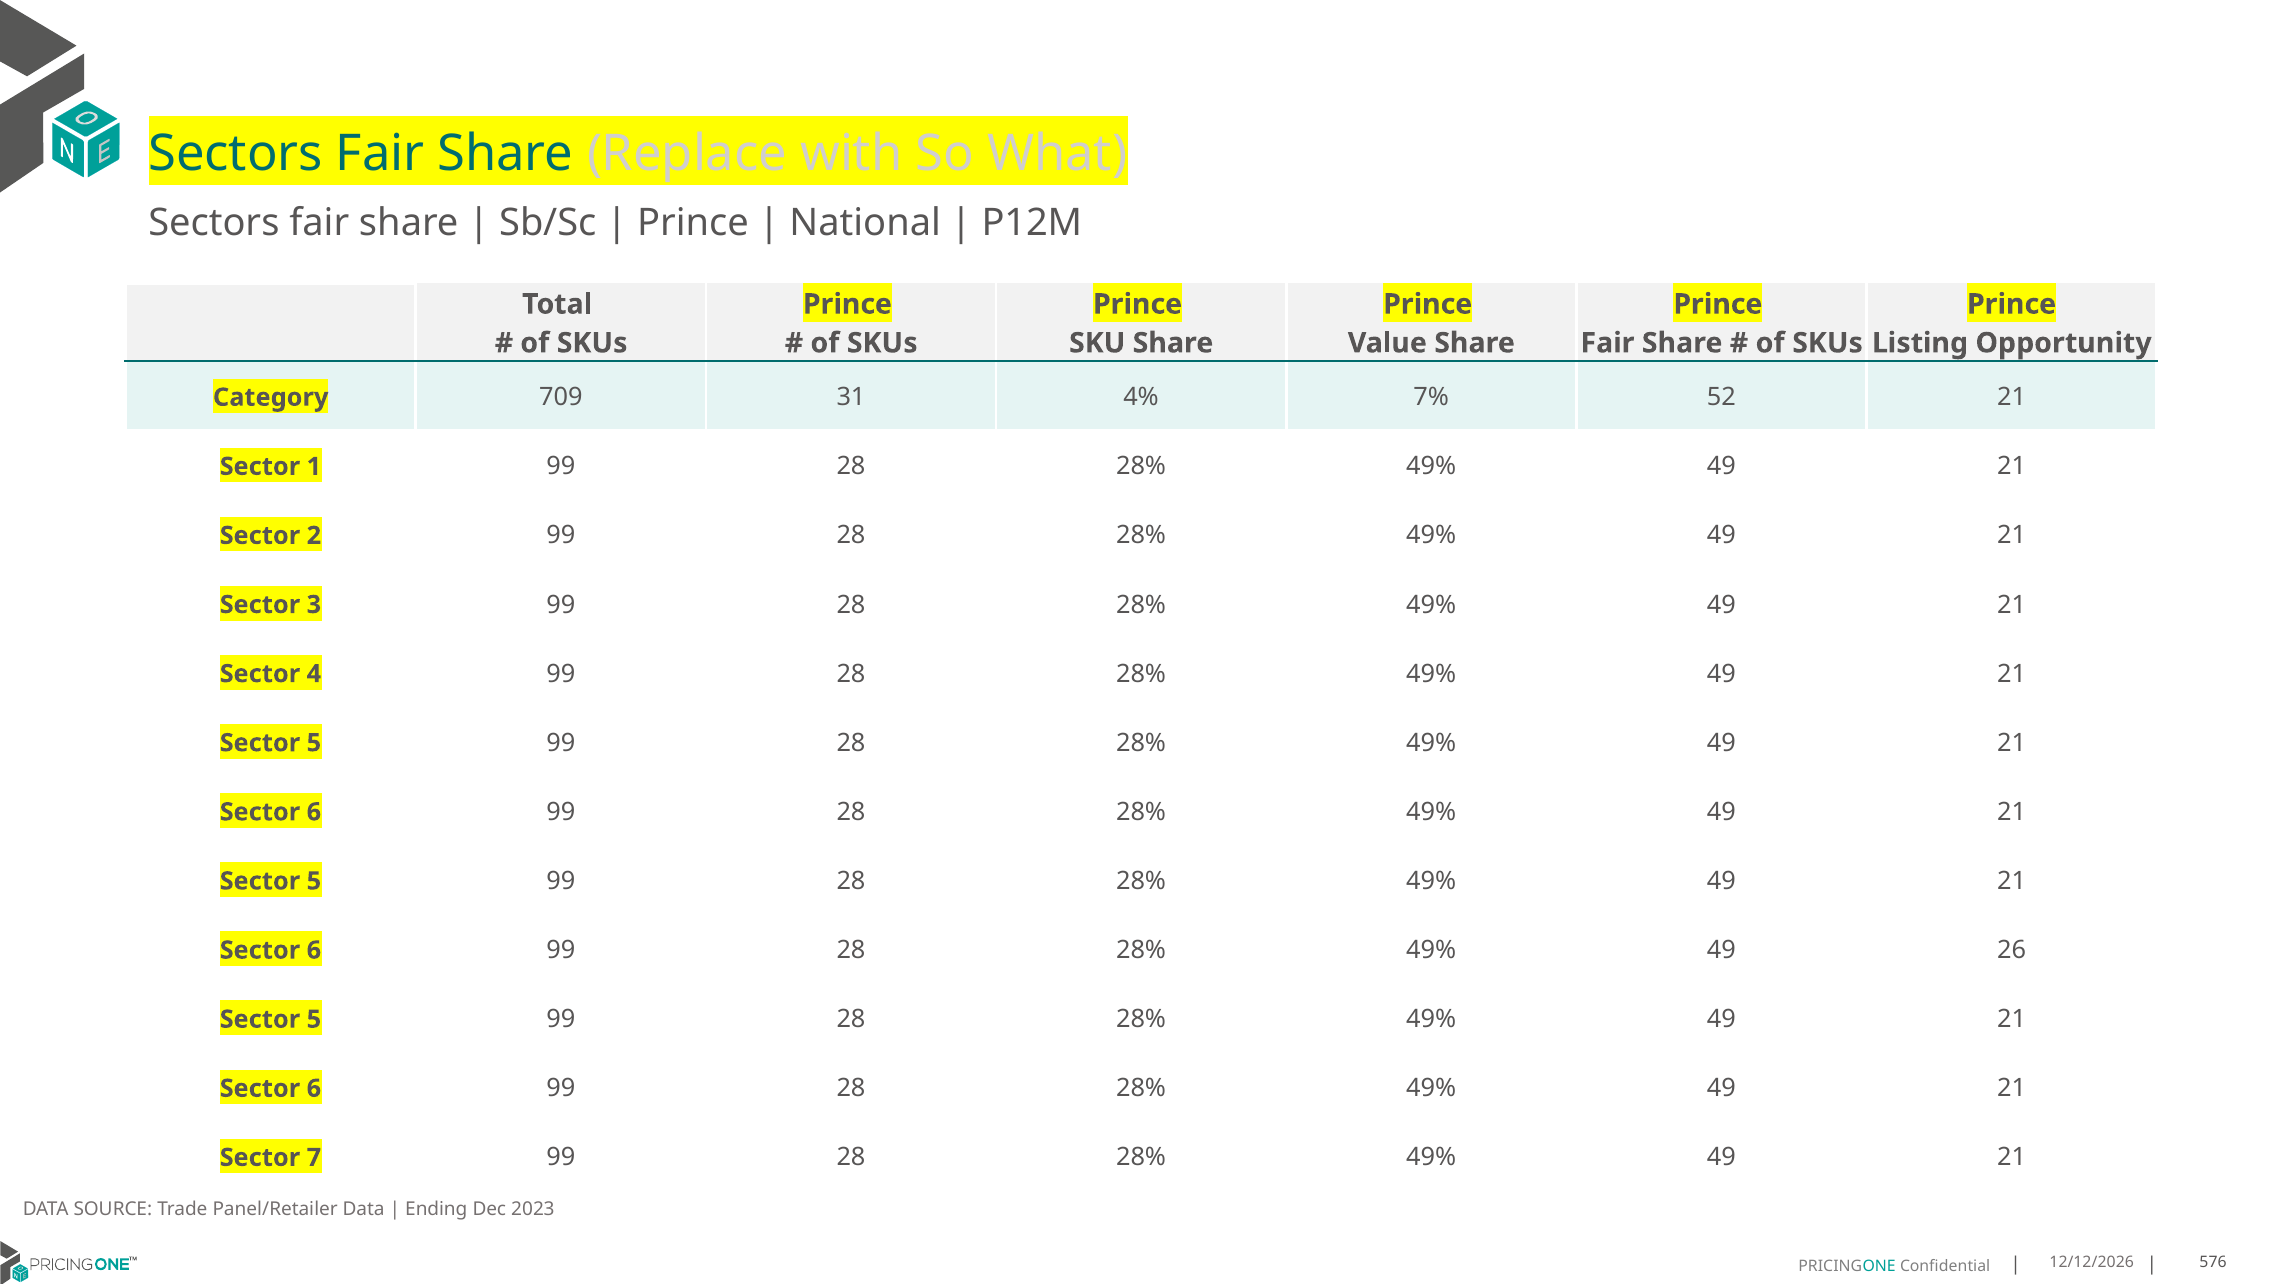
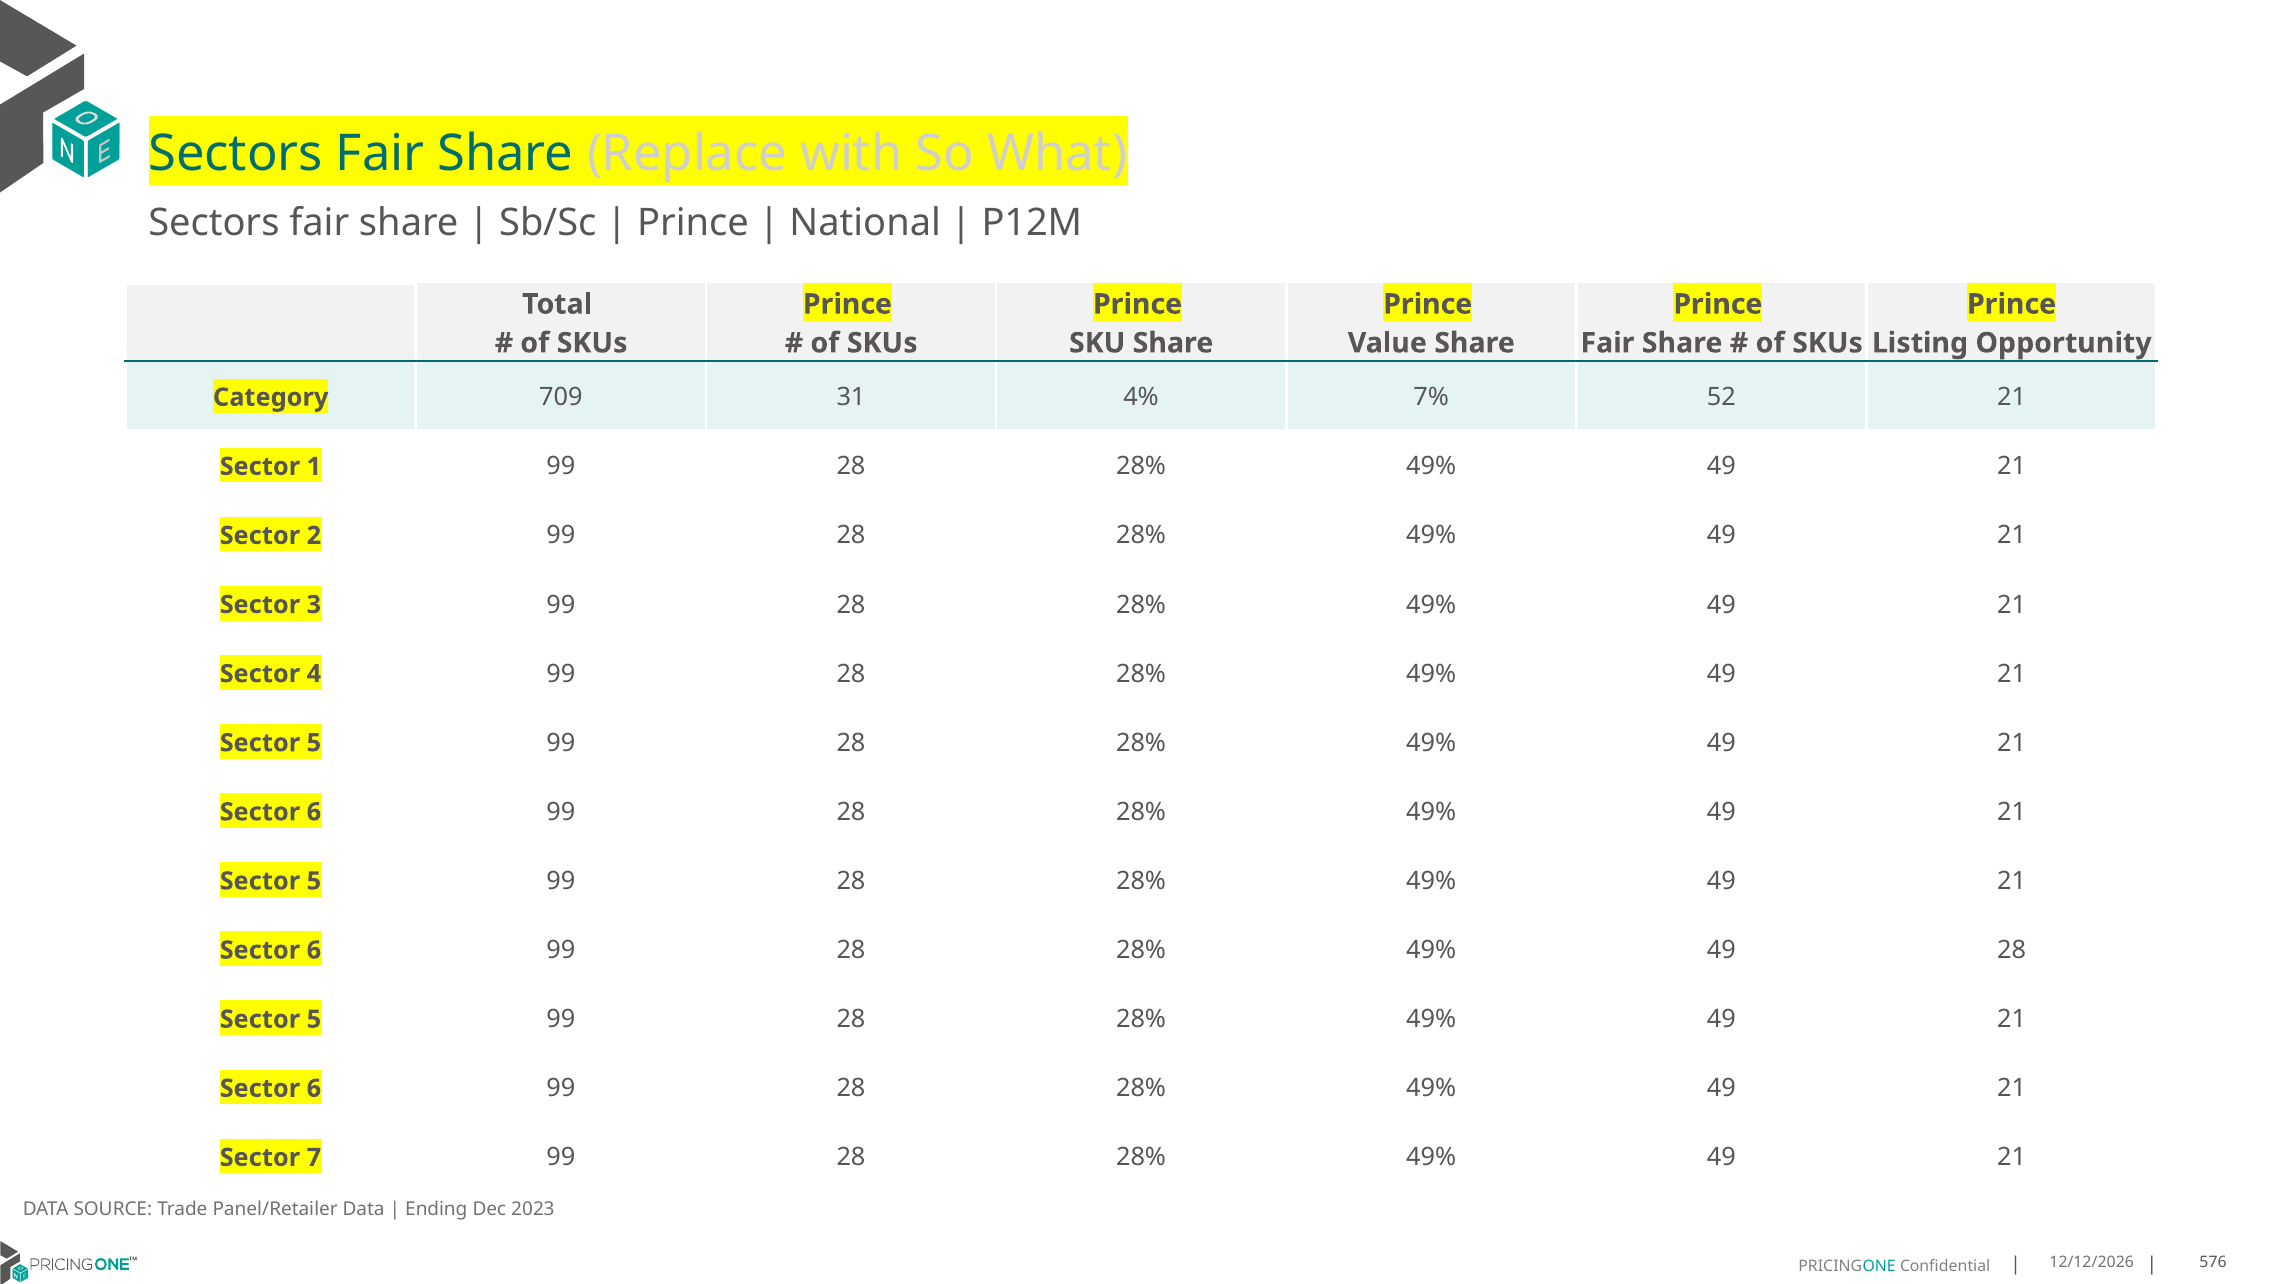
49 26: 26 -> 28 (2012, 950)
